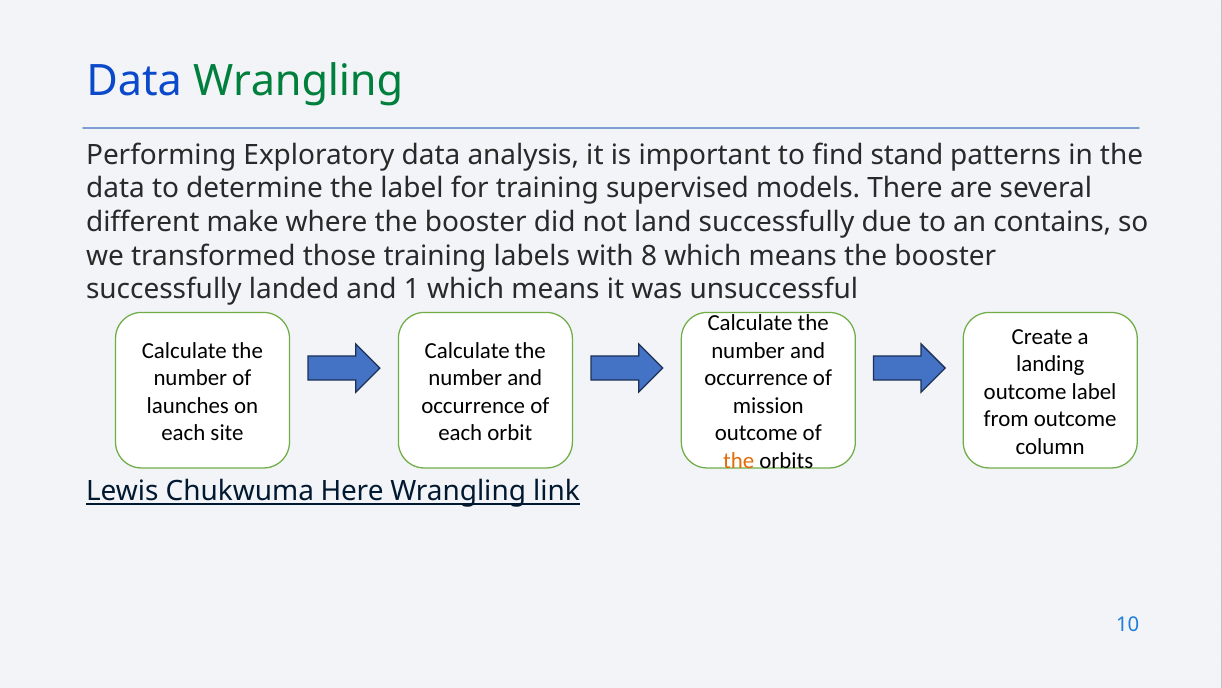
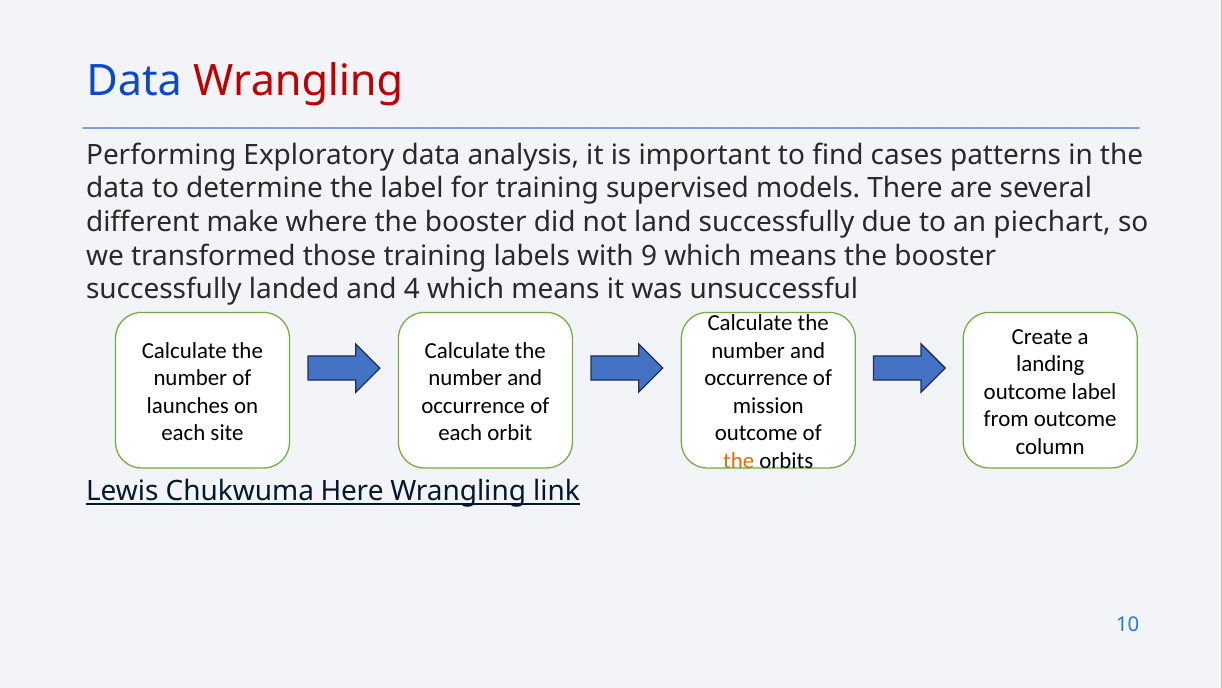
Wrangling colour: green -> red (298, 82)
stand: stand -> cases (907, 155)
contains: contains -> piechart (1052, 222)
8: 8 -> 9 (649, 256)
1: 1 -> 4 (412, 289)
